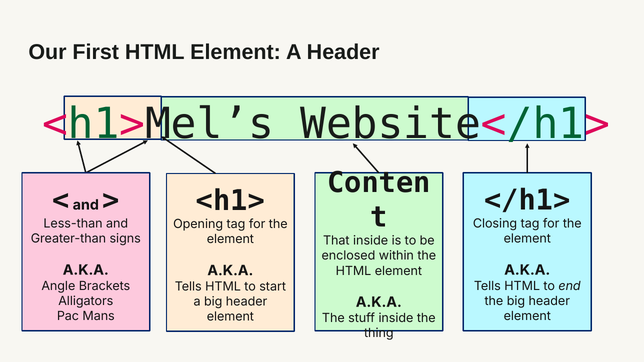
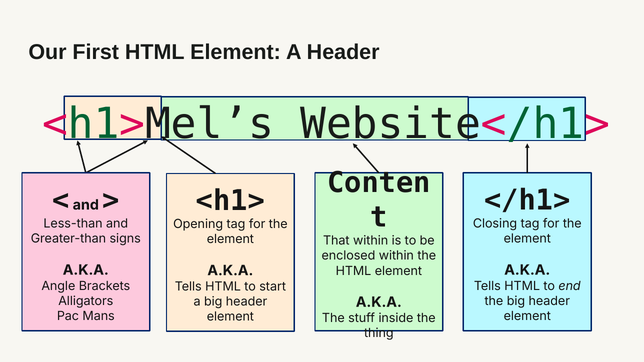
That inside: inside -> within (371, 241)
